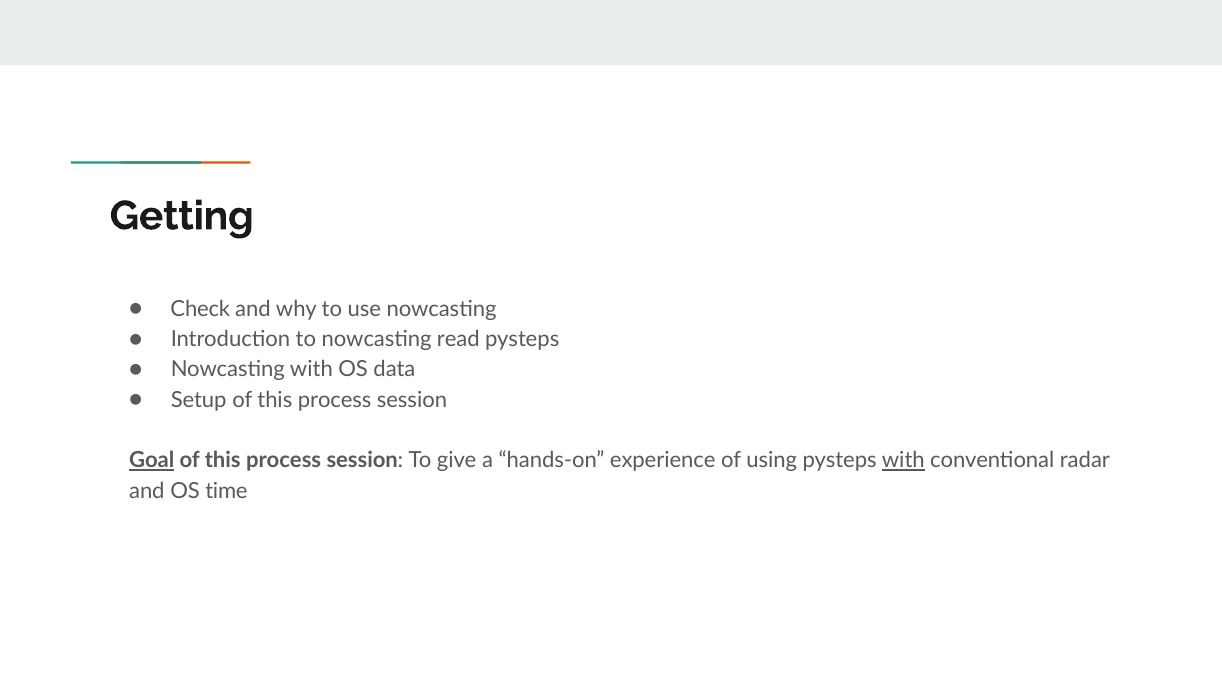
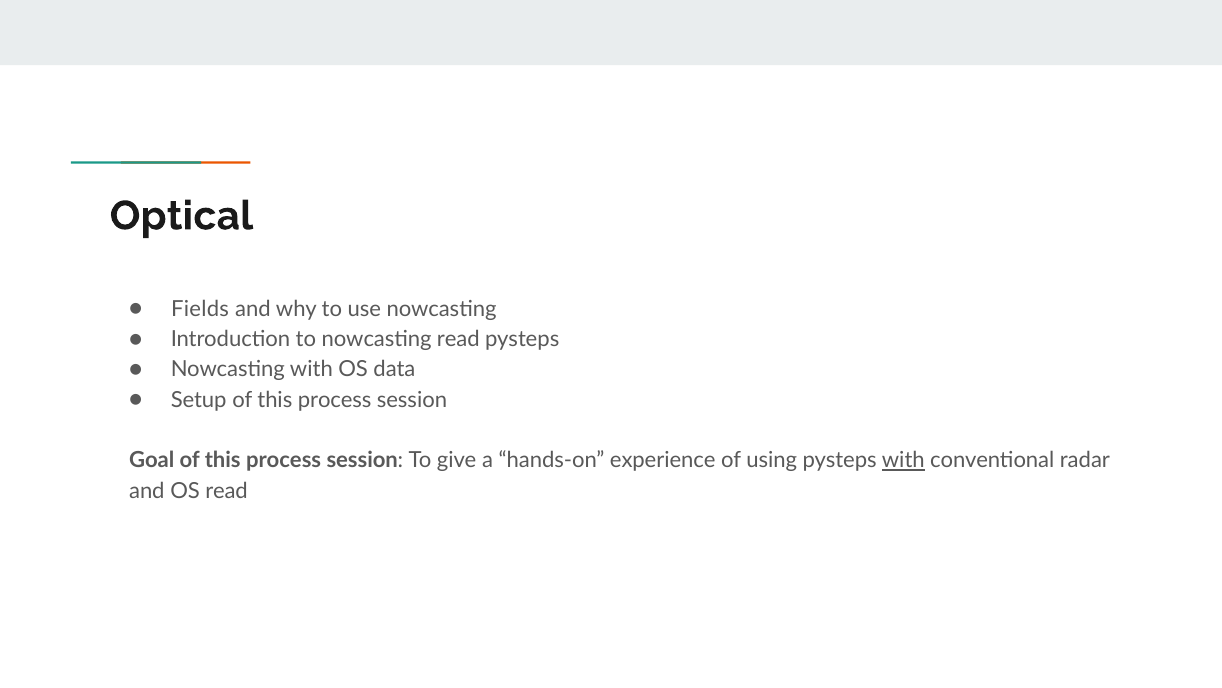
Getting: Getting -> Optical (181, 216)
Check: Check -> Fields (200, 309)
Goal underline: present -> none (152, 460)
OS time: time -> read (226, 491)
